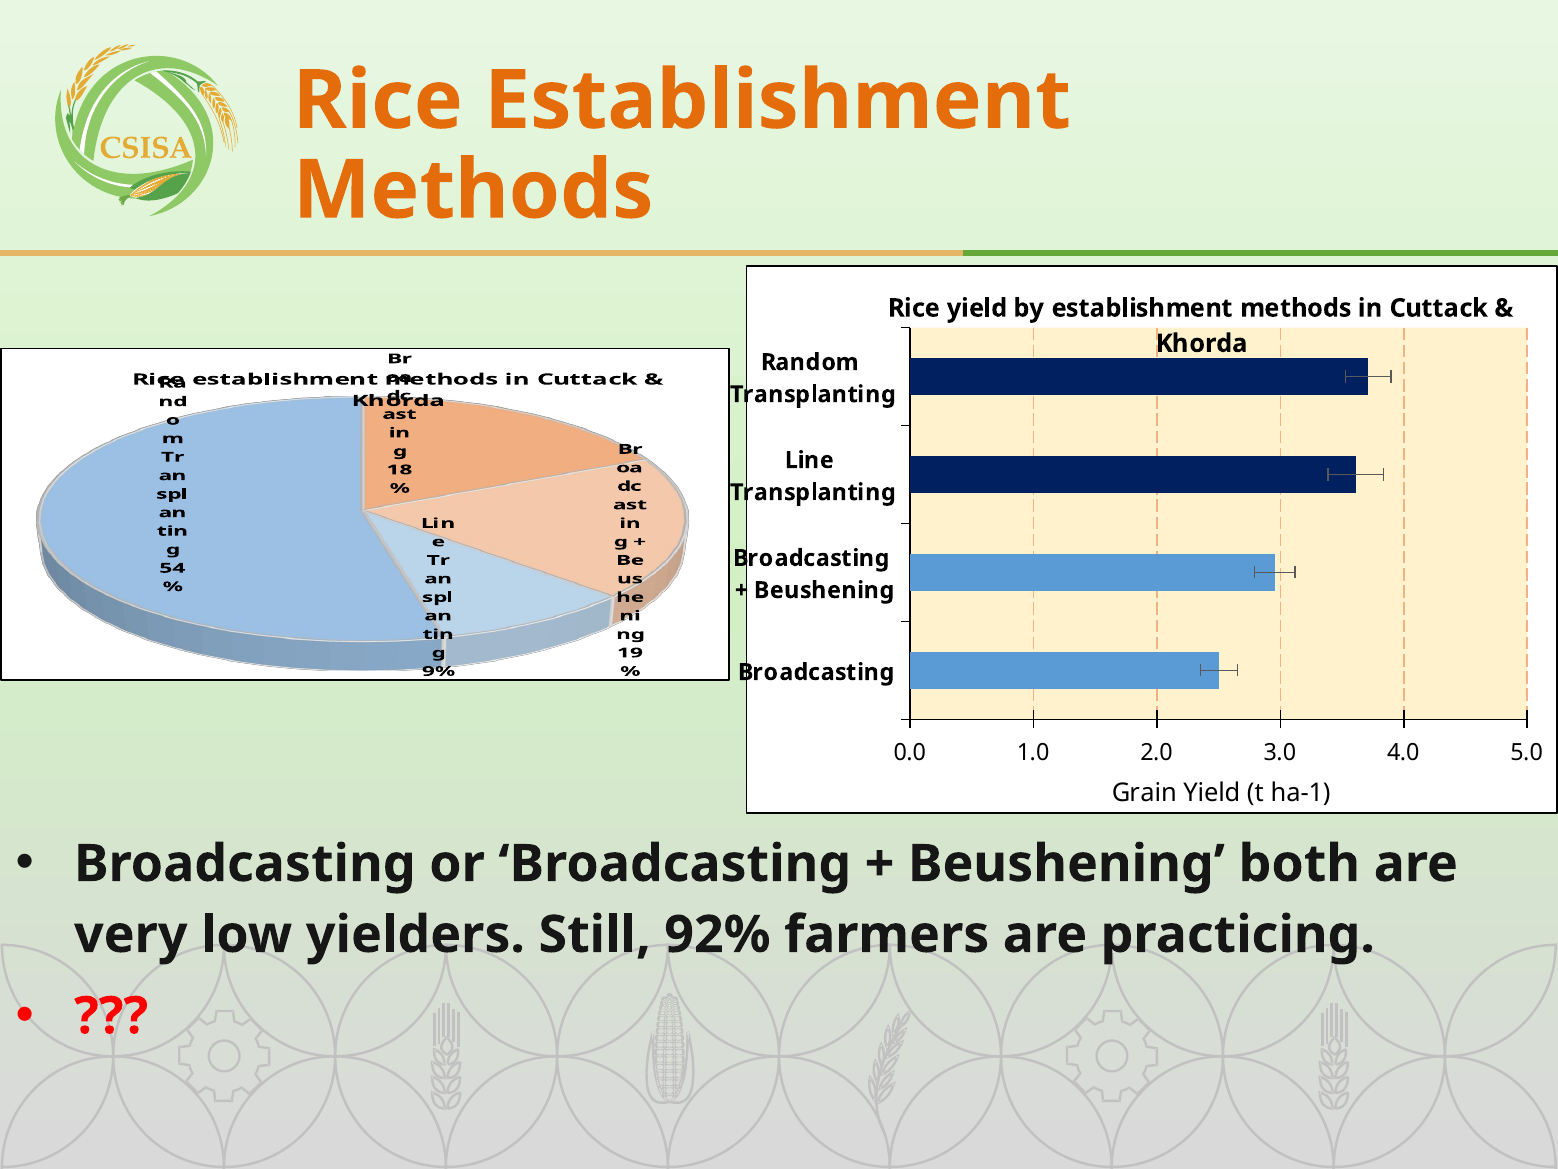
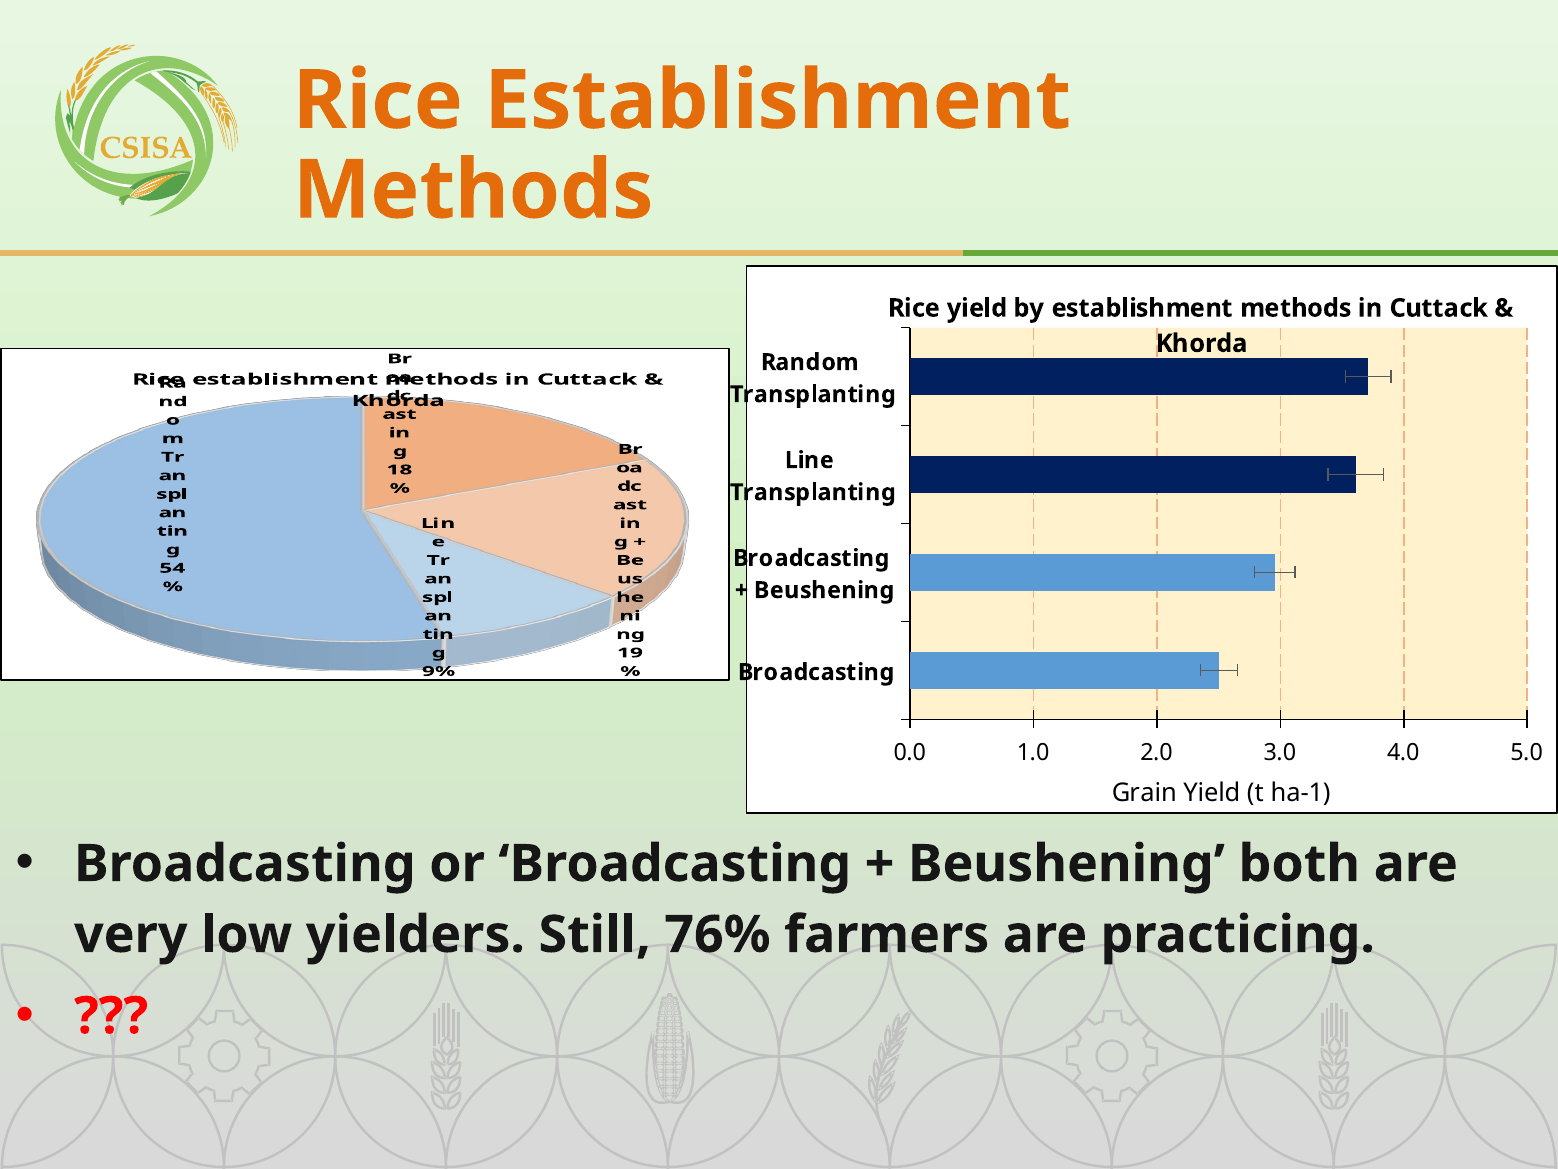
92%: 92% -> 76% (717, 934)
